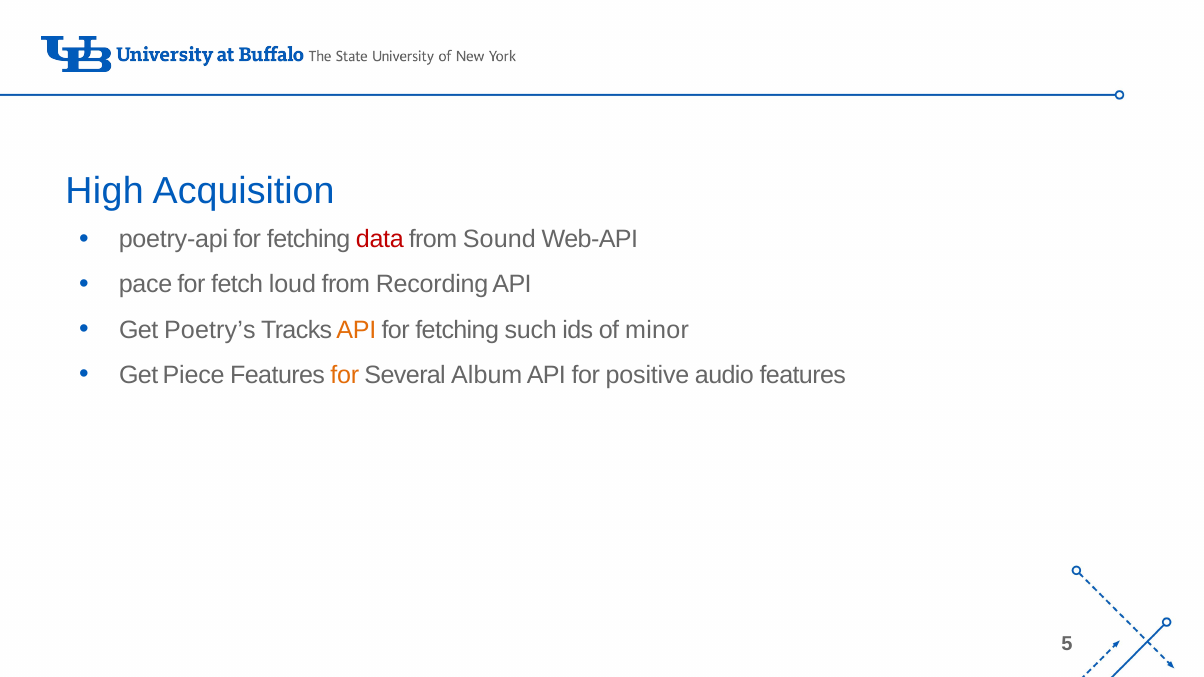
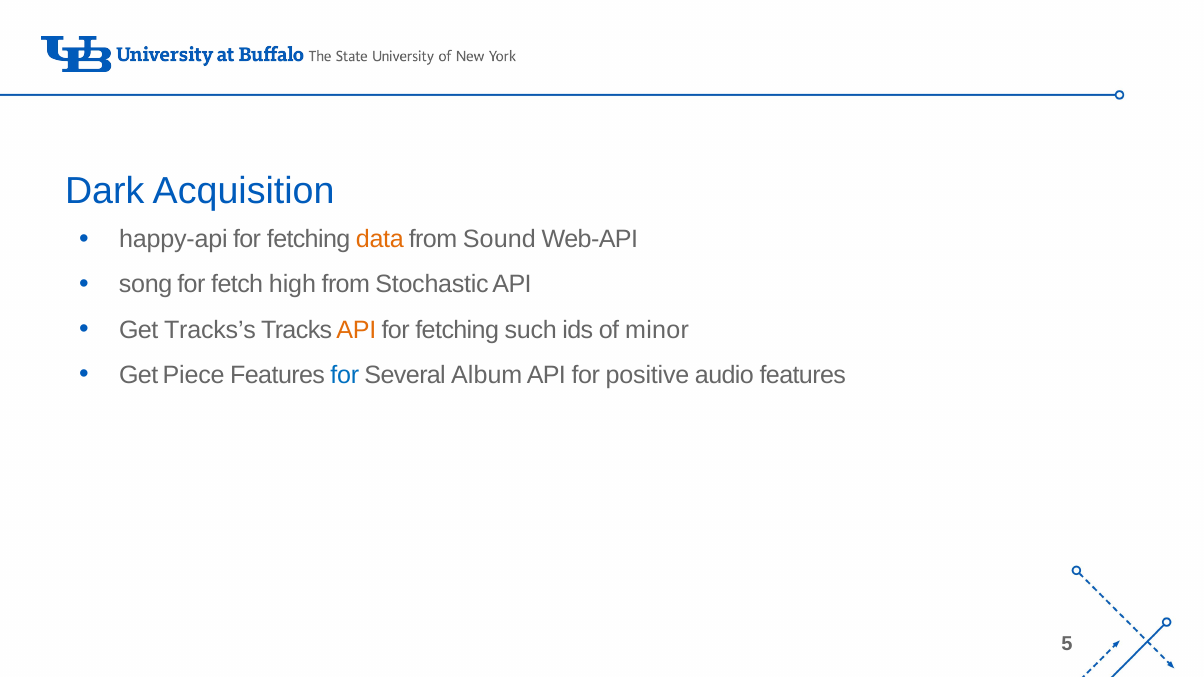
High: High -> Dark (105, 191)
poetry-api: poetry-api -> happy-api (173, 240)
data colour: red -> orange (380, 240)
pace: pace -> song (146, 285)
loud: loud -> high (292, 285)
Recording: Recording -> Stochastic (432, 285)
Poetry’s: Poetry’s -> Tracks’s (210, 330)
for colour: orange -> blue (345, 375)
